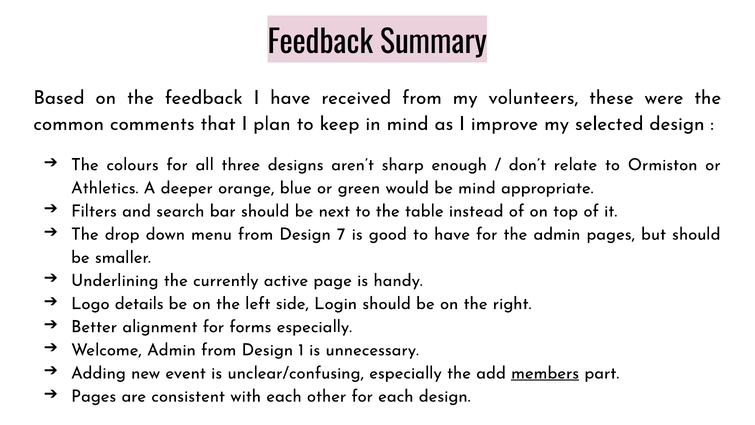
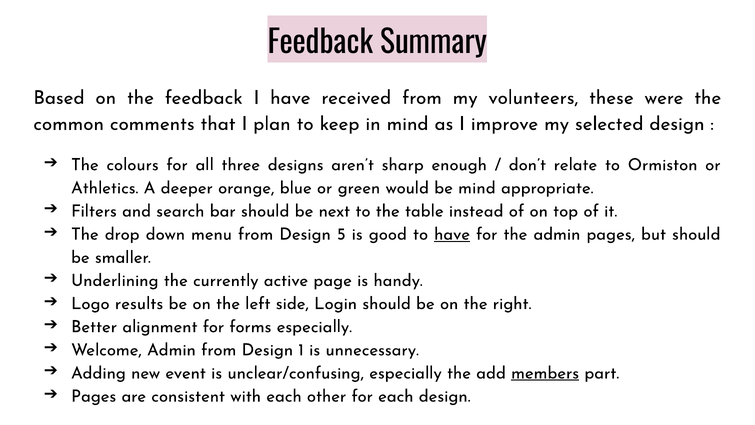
7: 7 -> 5 (341, 234)
have underline: none -> present (452, 234)
details: details -> results (139, 303)
